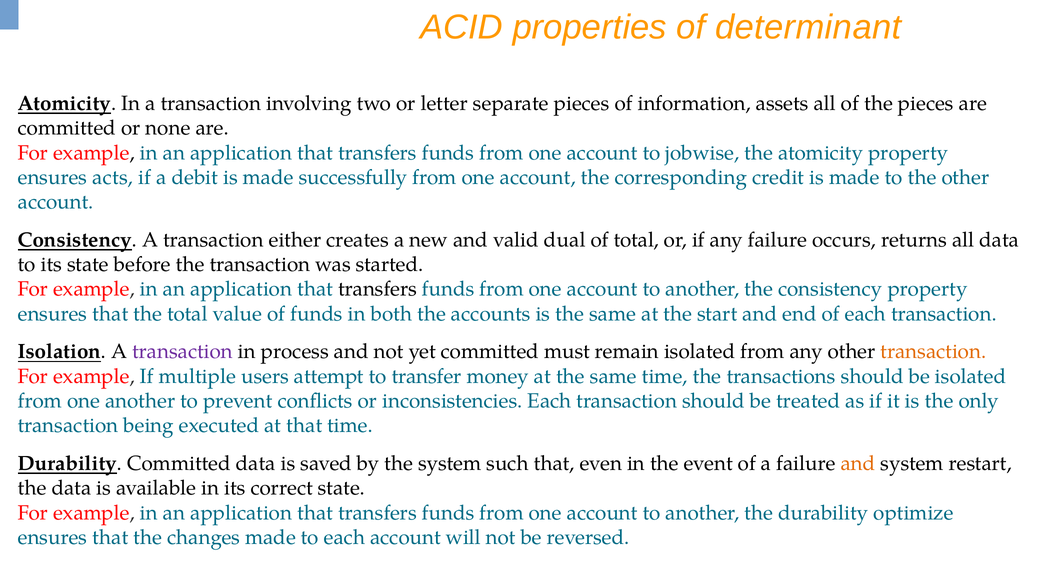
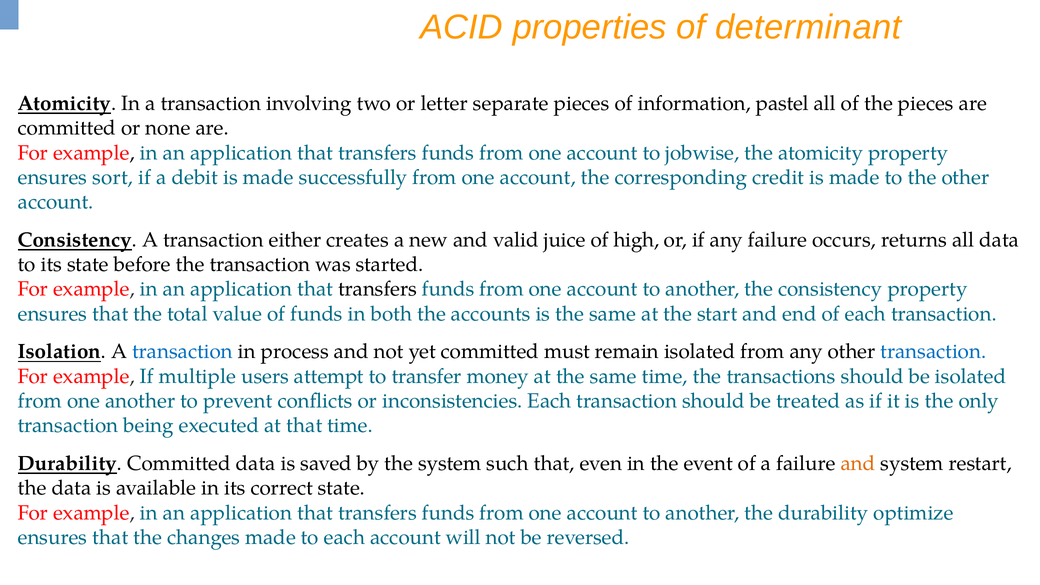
assets: assets -> pastel (782, 103)
acts: acts -> sort (113, 177)
dual: dual -> juice (565, 240)
of total: total -> high (636, 240)
transaction colour: purple -> blue (183, 352)
transaction colour: orange -> blue (933, 352)
